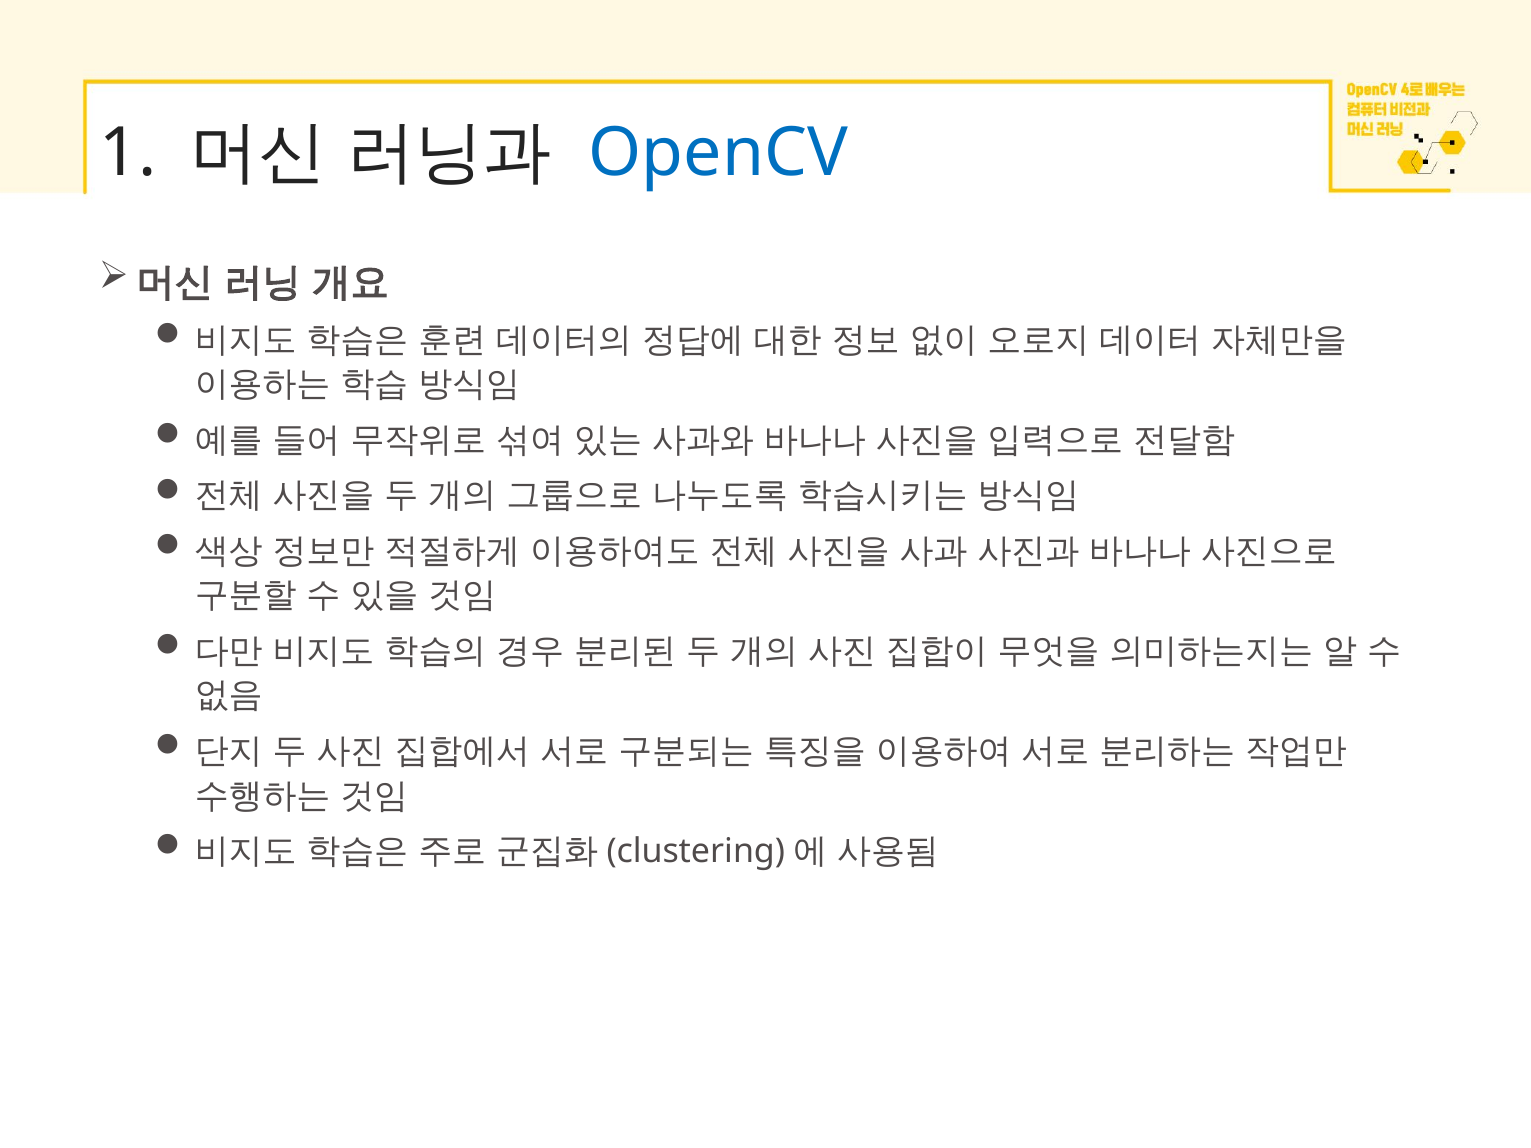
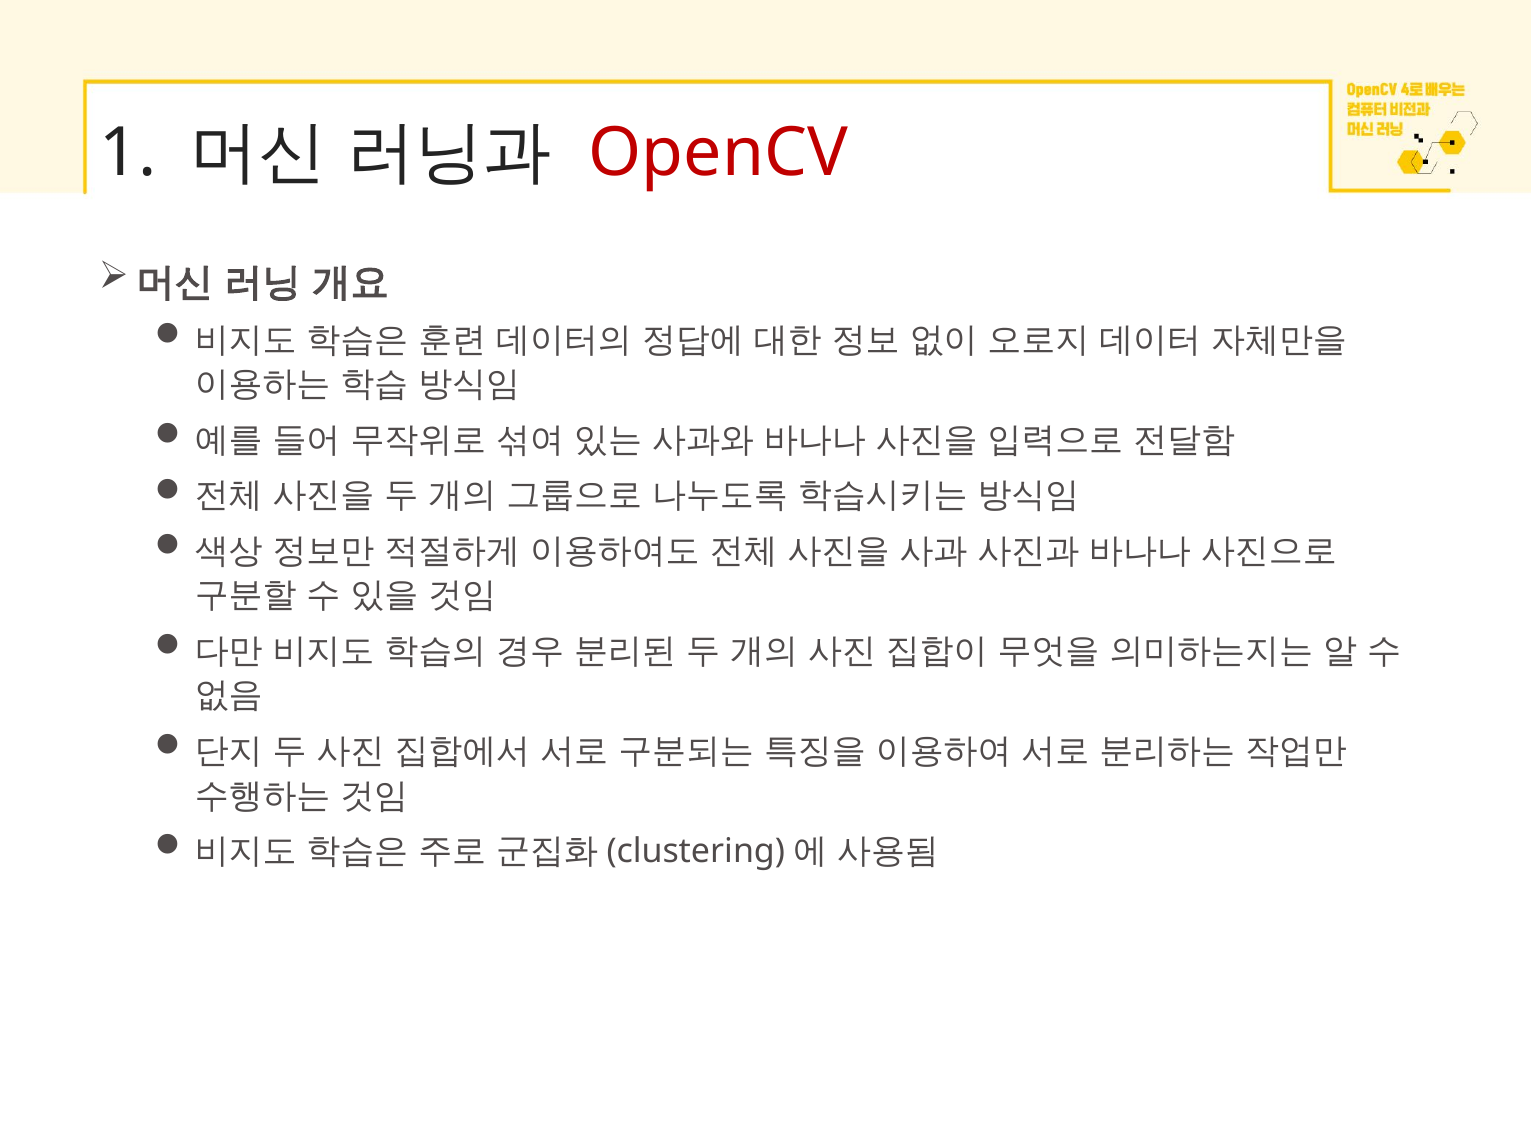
OpenCV colour: blue -> red (718, 153)
